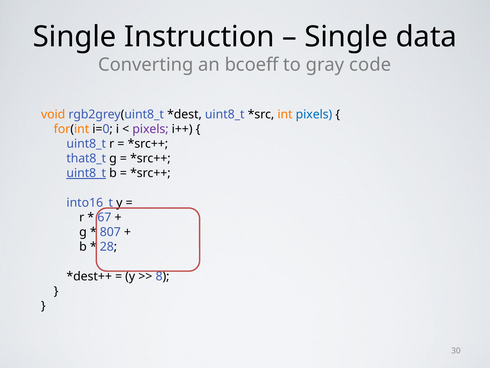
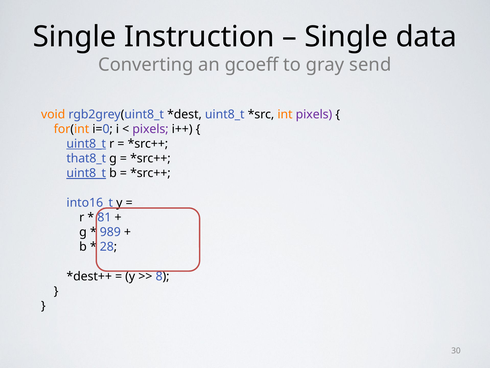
bcoeff: bcoeff -> gcoeff (252, 65)
code: code -> send (370, 65)
pixels colour: blue -> purple (314, 114)
uint8_t underline: none -> present (86, 144)
67: 67 -> 81 (104, 217)
807: 807 -> 989 (110, 232)
